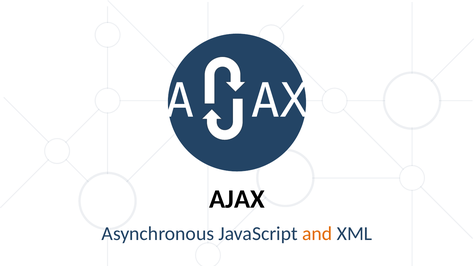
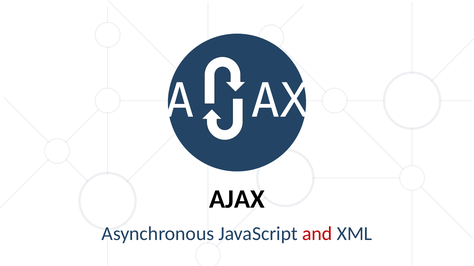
and colour: orange -> red (317, 234)
